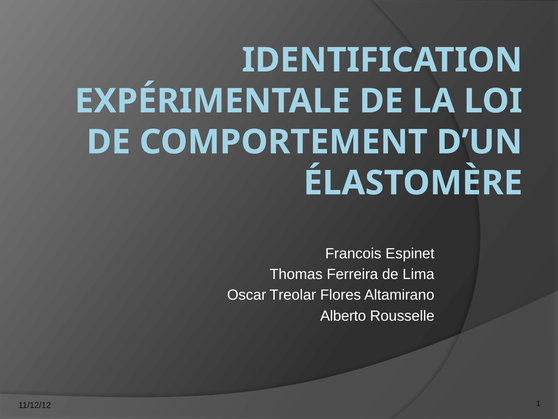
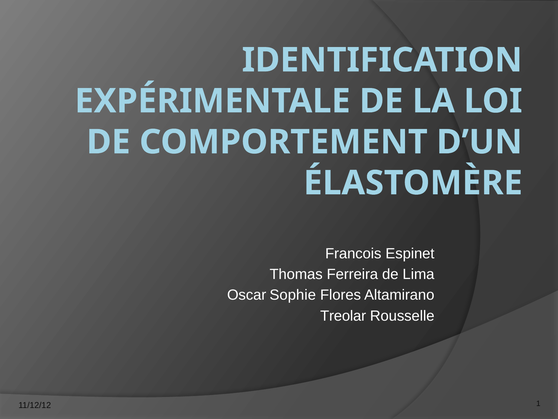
Treolar: Treolar -> Sophie (293, 295)
Alberto: Alberto -> Treolar (343, 315)
